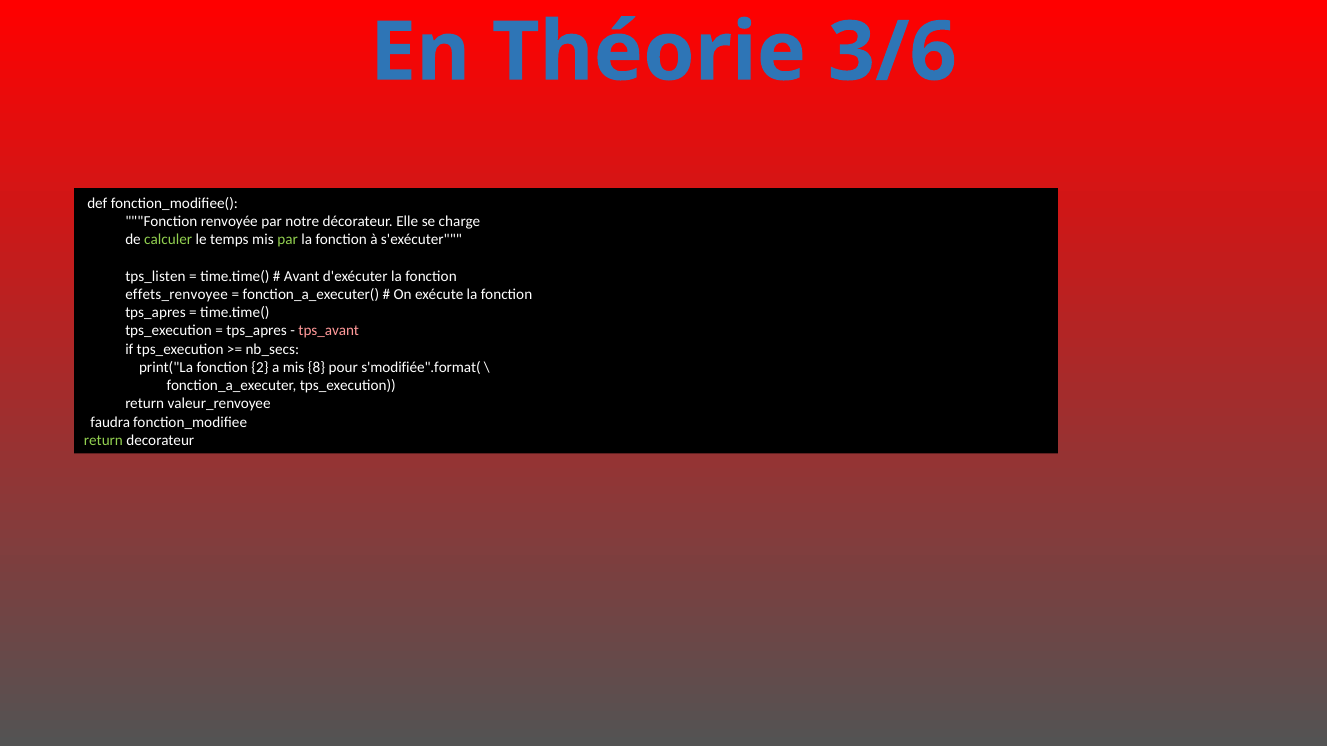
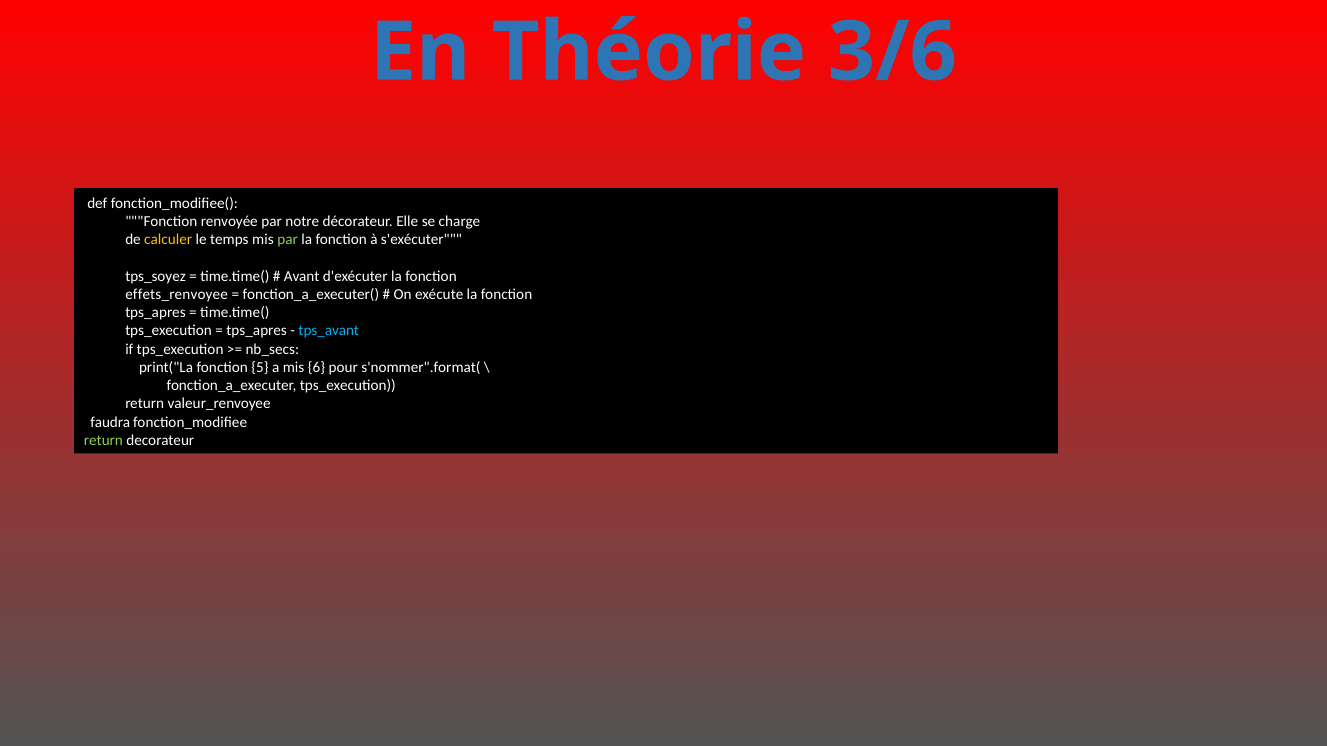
calculer colour: light green -> yellow (168, 240)
tps_listen: tps_listen -> tps_soyez (156, 276)
tps_avant colour: pink -> light blue (329, 331)
2: 2 -> 5 (260, 368)
8: 8 -> 6 (317, 368)
s'modifiée".format(: s'modifiée".format( -> s'nommer".format( (421, 368)
